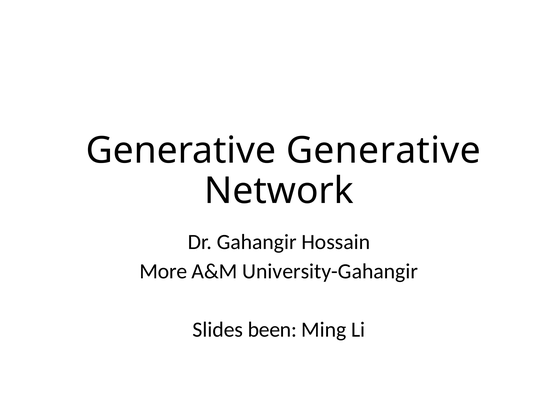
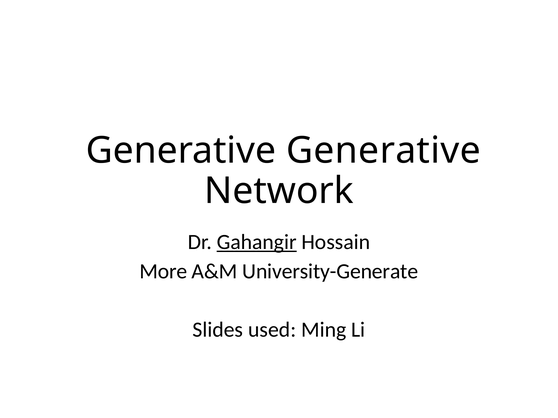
Gahangir underline: none -> present (257, 242)
University-Gahangir: University-Gahangir -> University-Generate (330, 272)
been: been -> used (272, 330)
